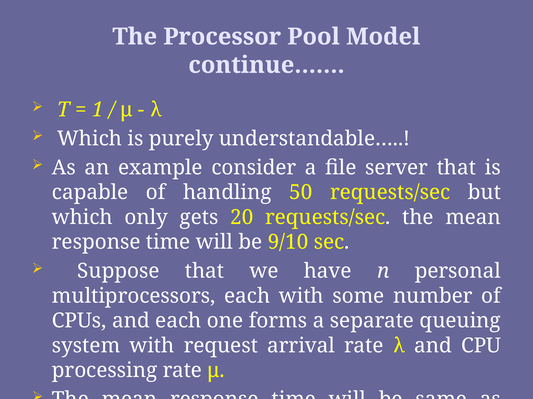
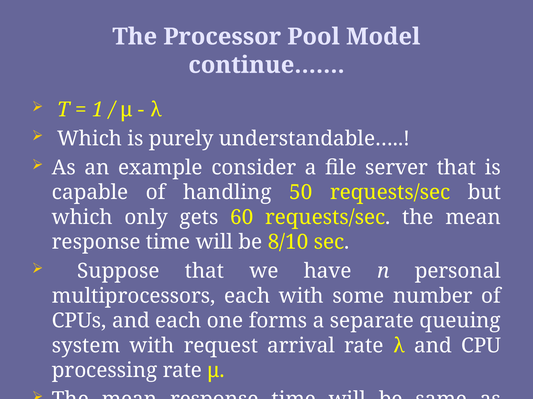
20: 20 -> 60 (242, 218)
9/10: 9/10 -> 8/10 (288, 243)
